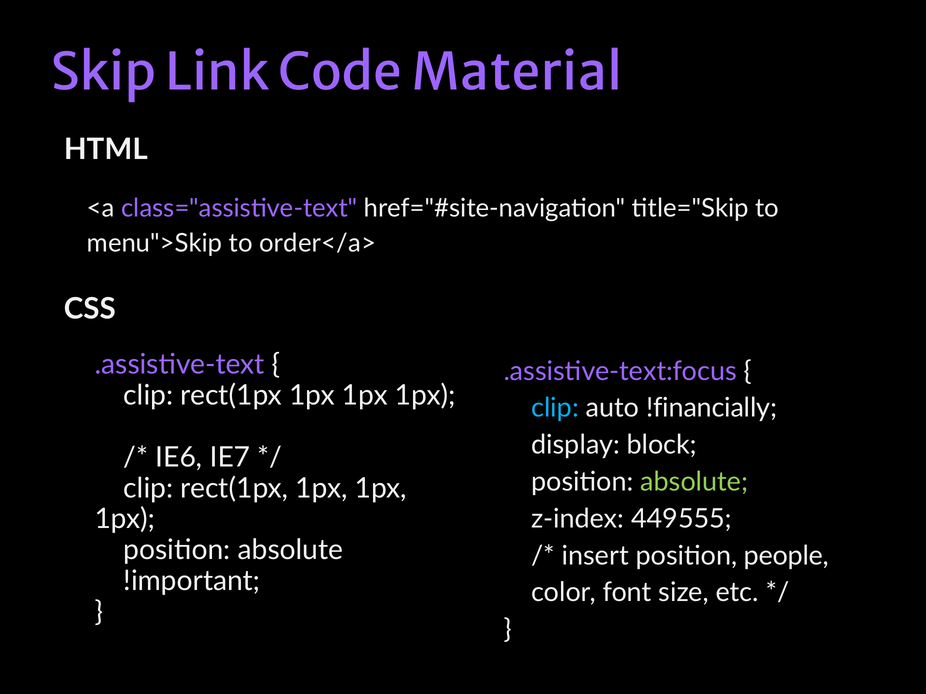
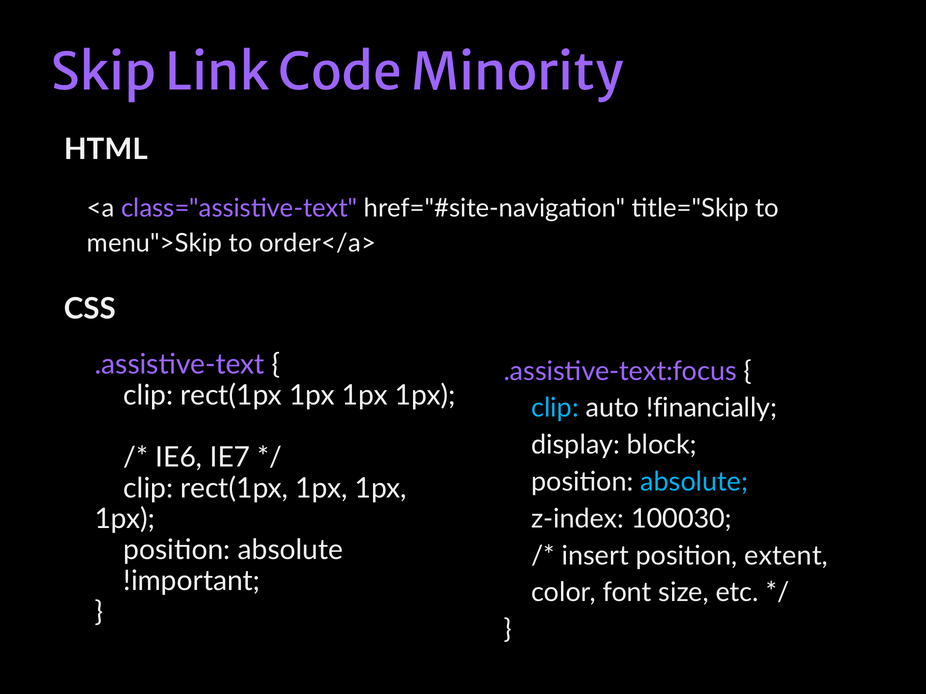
Material: Material -> Minority (517, 73)
absolute colour: light green -> light blue (694, 482)
449555: 449555 -> 100030 (682, 519)
people: people -> extent (786, 556)
